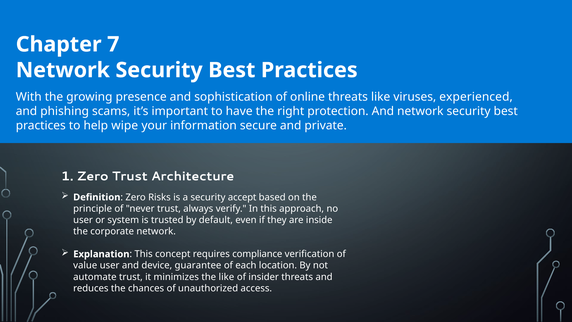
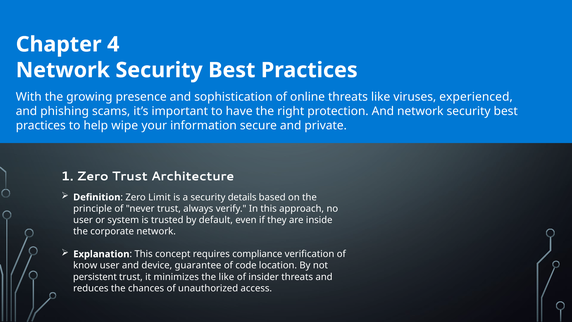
7: 7 -> 4 (113, 44)
Risks: Risks -> Limit (159, 197)
accept: accept -> details (242, 197)
value: value -> know (85, 265)
each: each -> code (246, 265)
automate: automate -> persistent (95, 277)
